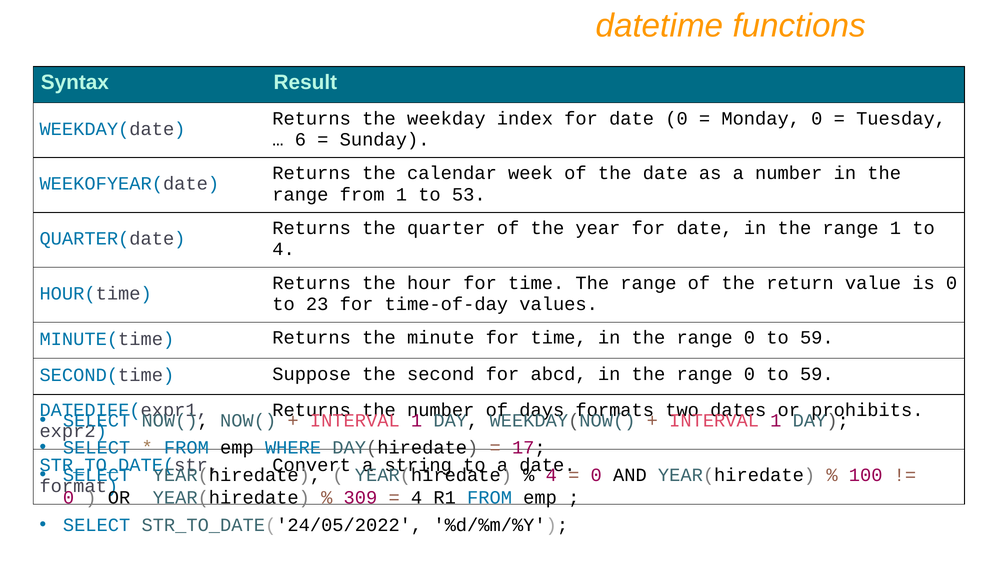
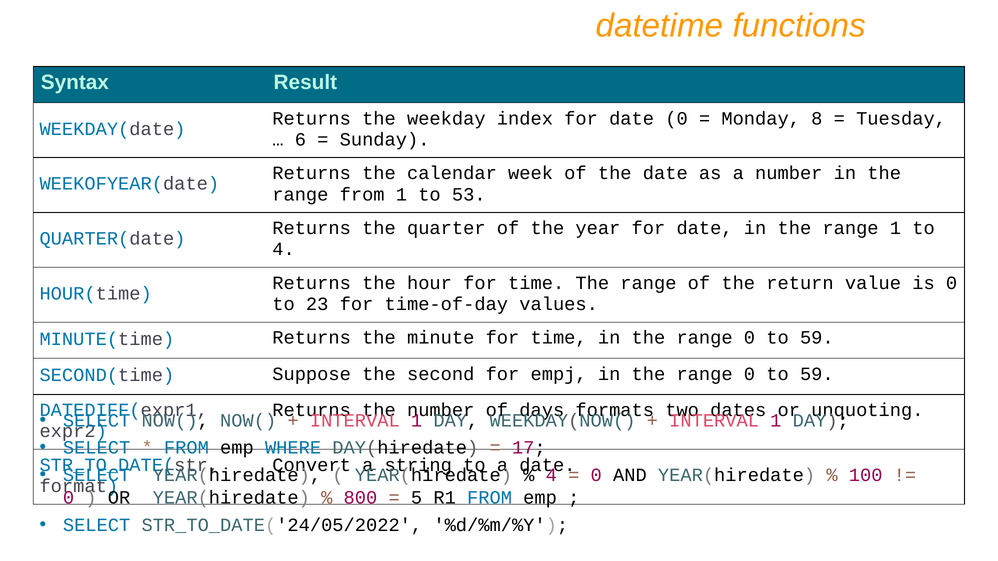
Monday 0: 0 -> 8 (817, 118)
abcd: abcd -> empj (559, 374)
prohibits: prohibits -> unquoting (867, 410)
309: 309 -> 800 (360, 498)
4: 4 -> 5 (417, 498)
